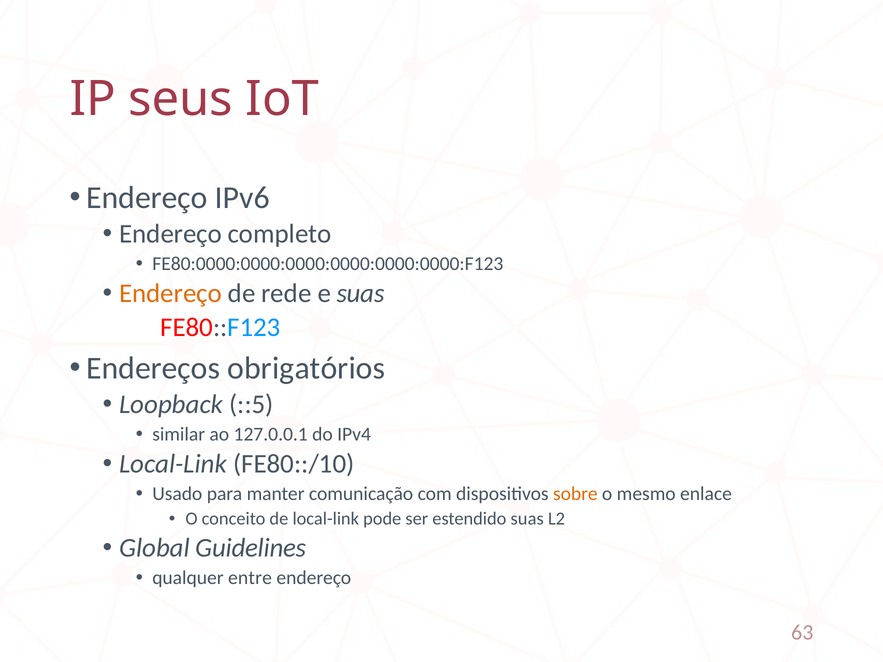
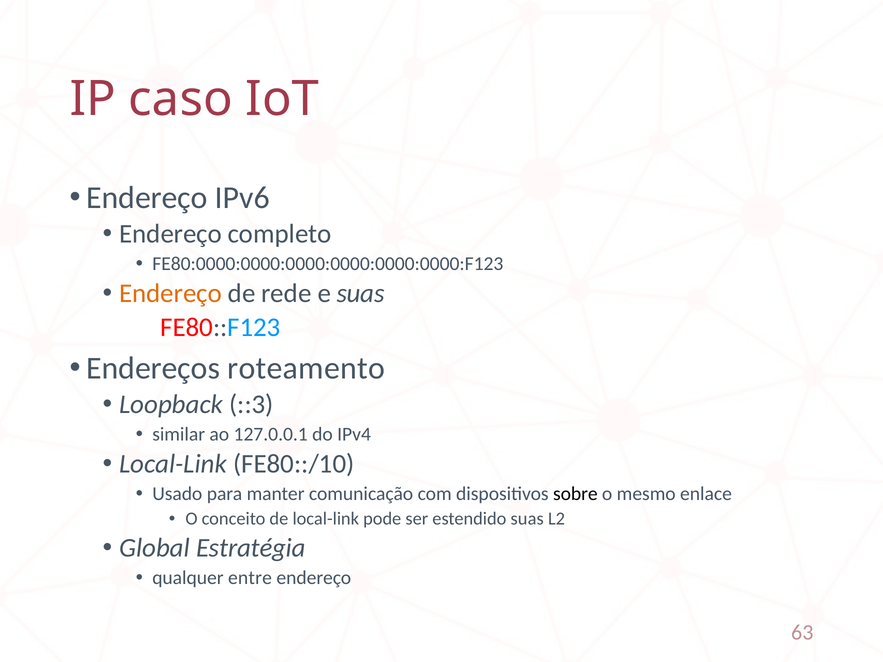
seus: seus -> caso (181, 99)
obrigatórios: obrigatórios -> roteamento (306, 368)
::5: ::5 -> ::3 (251, 405)
sobre colour: orange -> black (575, 494)
Guidelines: Guidelines -> Estratégia (251, 548)
